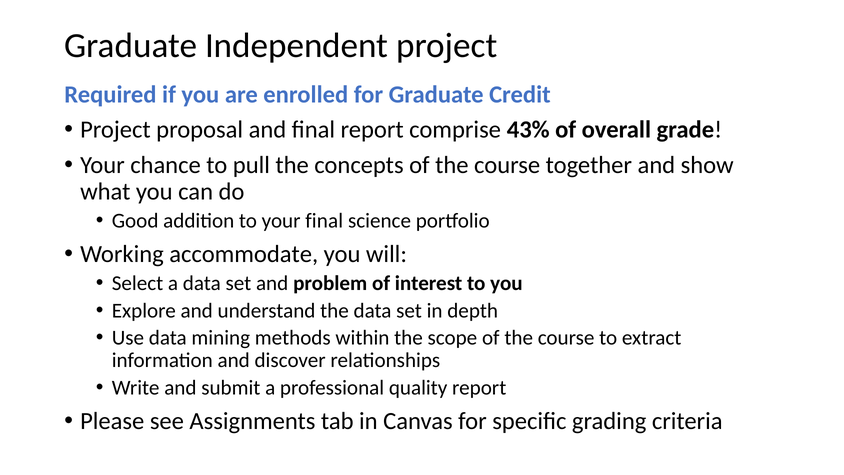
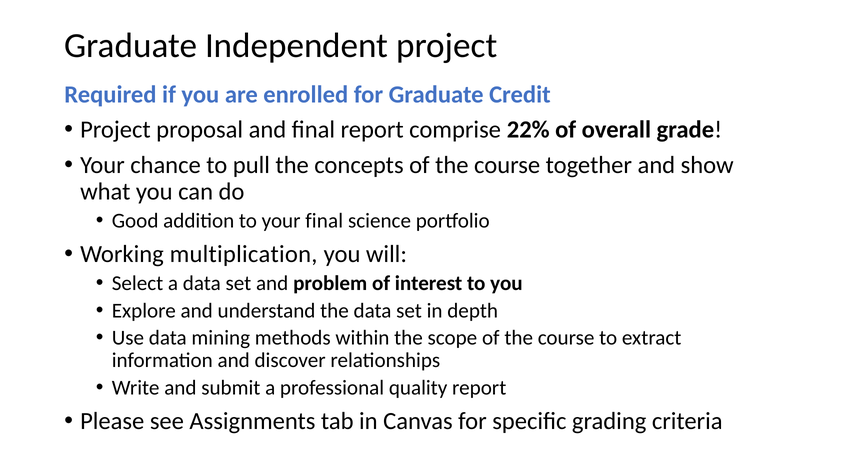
43%: 43% -> 22% (528, 130)
accommodate: accommodate -> multiplication (244, 254)
